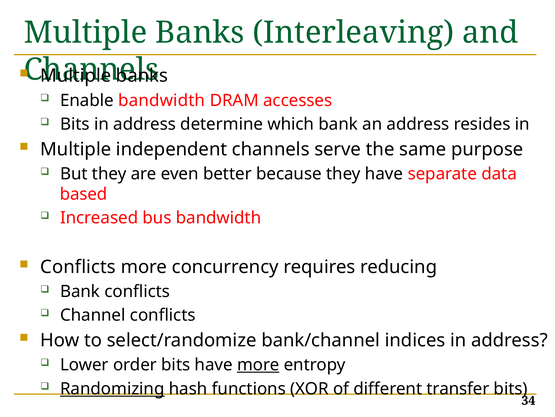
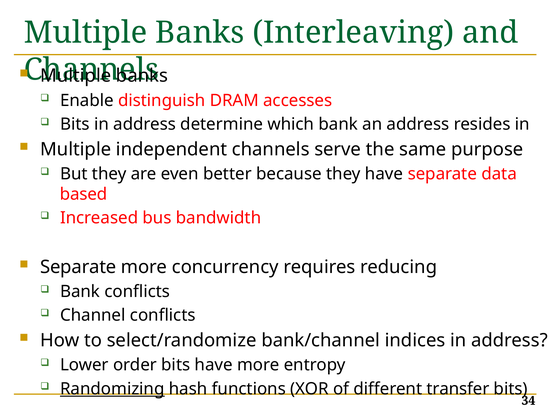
Enable bandwidth: bandwidth -> distinguish (162, 100)
Conflicts: Conflicts -> Separate (78, 266)
more underline: present -> none (258, 364)
